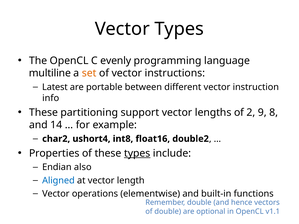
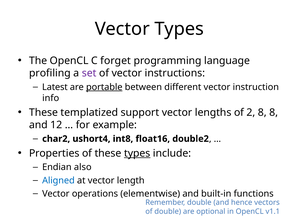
evenly: evenly -> forget (116, 61)
multiline: multiline -> profiling (50, 73)
set colour: orange -> purple (89, 73)
portable underline: none -> present (104, 87)
partitioning: partitioning -> templatized (89, 113)
2 9: 9 -> 8 (262, 113)
14: 14 -> 12 (56, 125)
